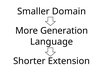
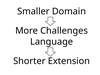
Generation: Generation -> Challenges (64, 31)
